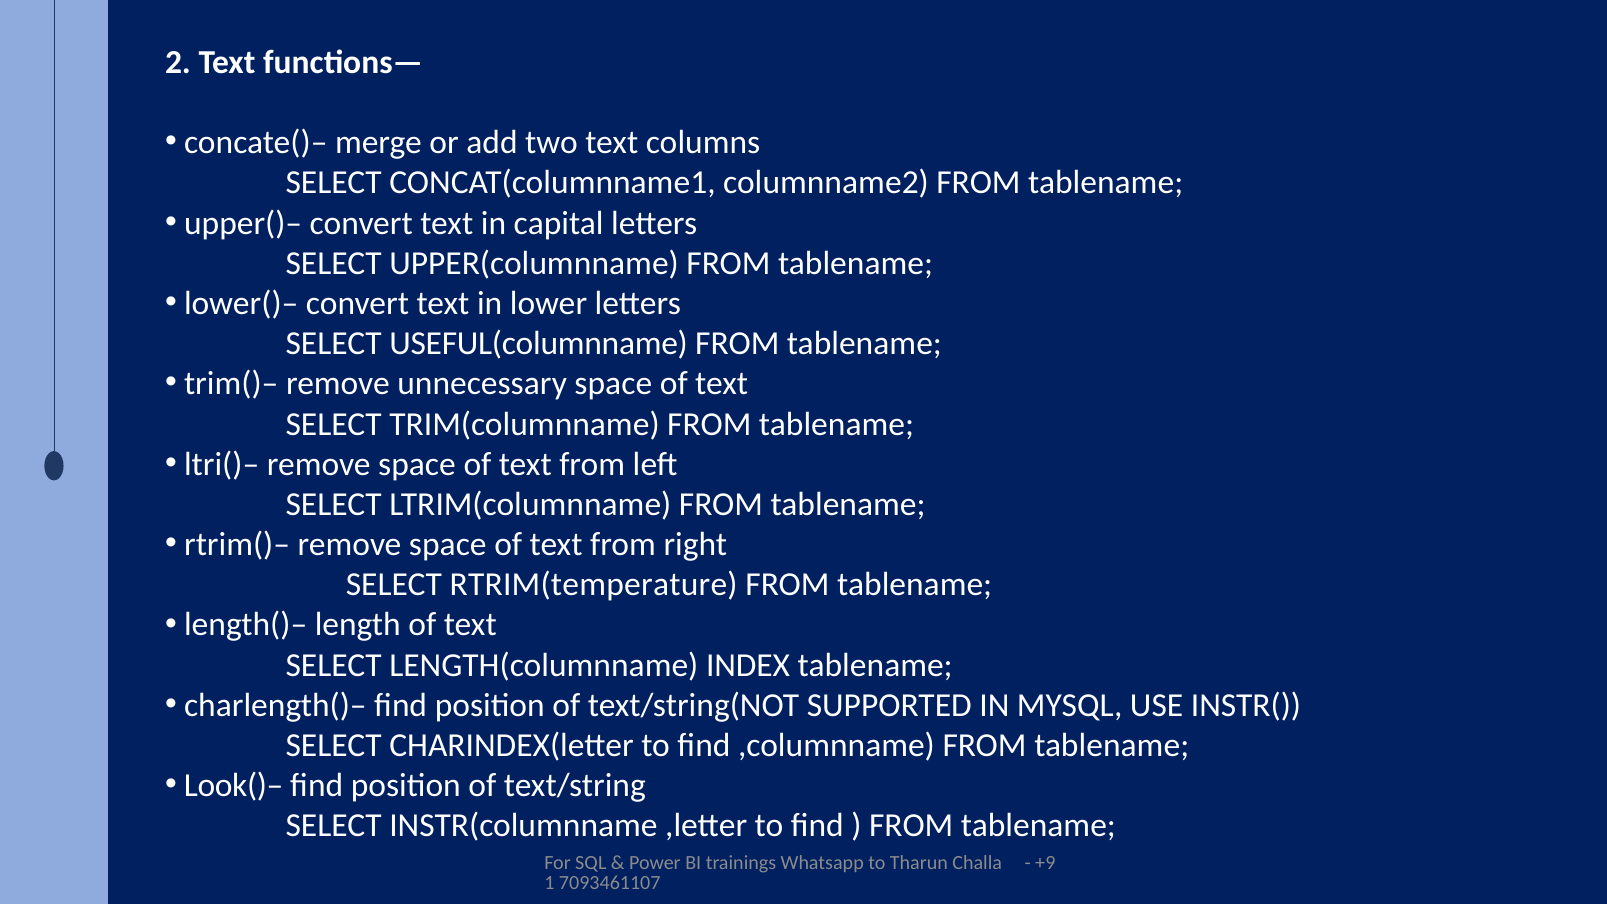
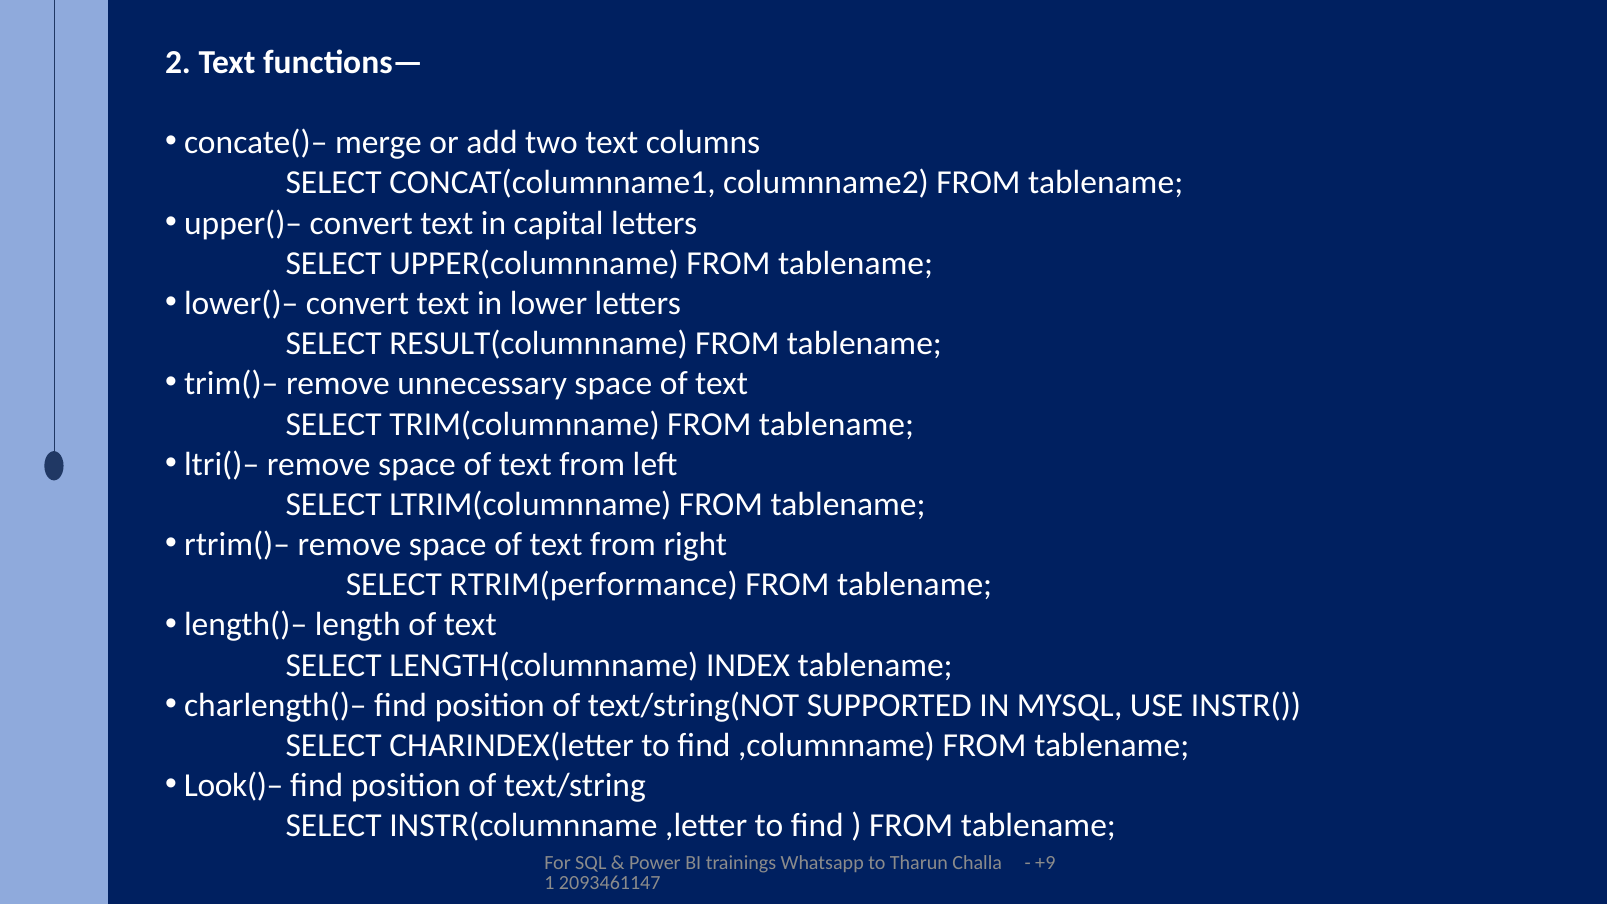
USEFUL(columnname: USEFUL(columnname -> RESULT(columnname (539, 344)
RTRIM(temperature: RTRIM(temperature -> RTRIM(performance (594, 585)
7093461107: 7093461107 -> 2093461147 (610, 883)
